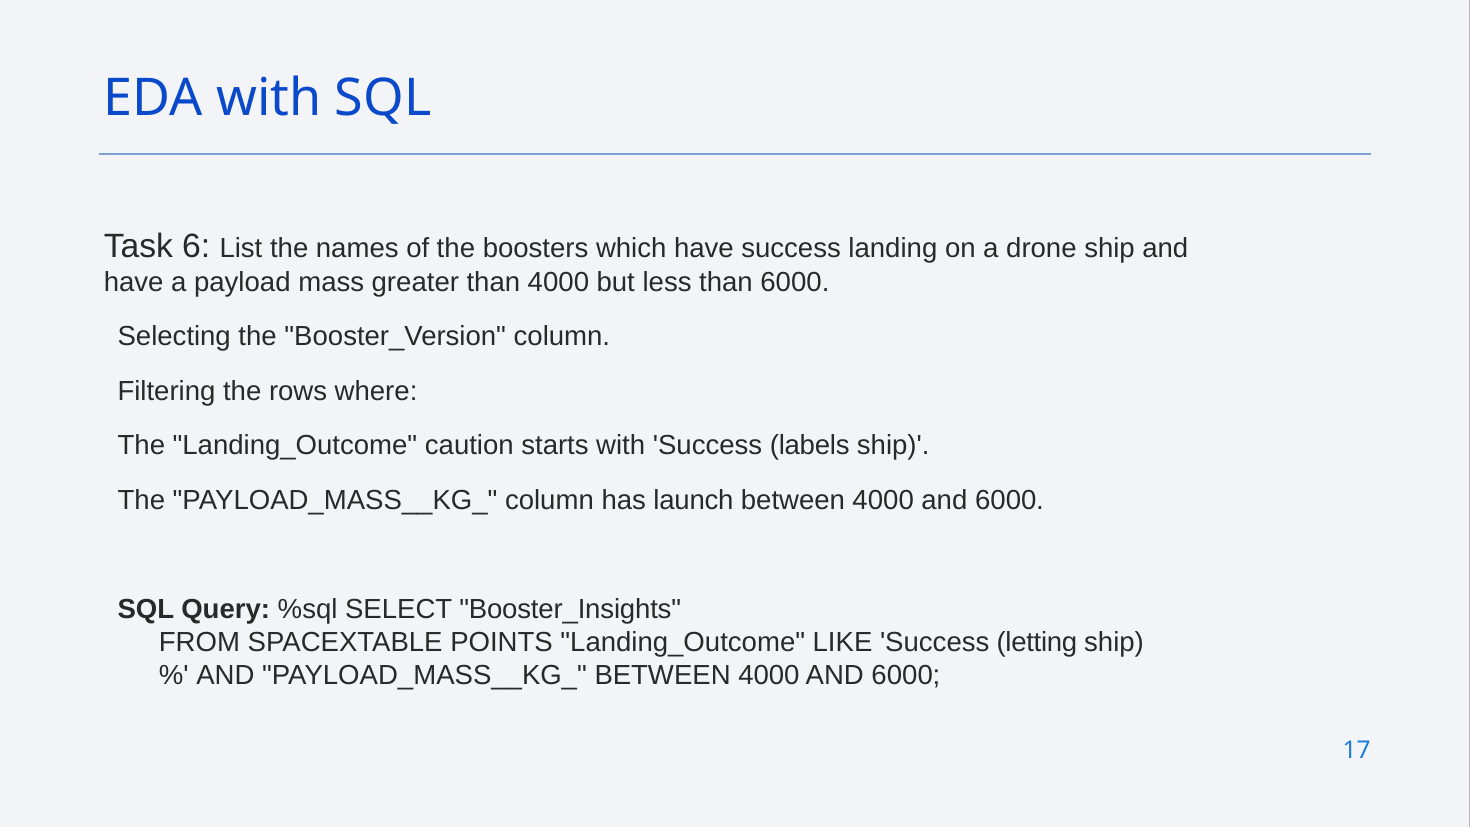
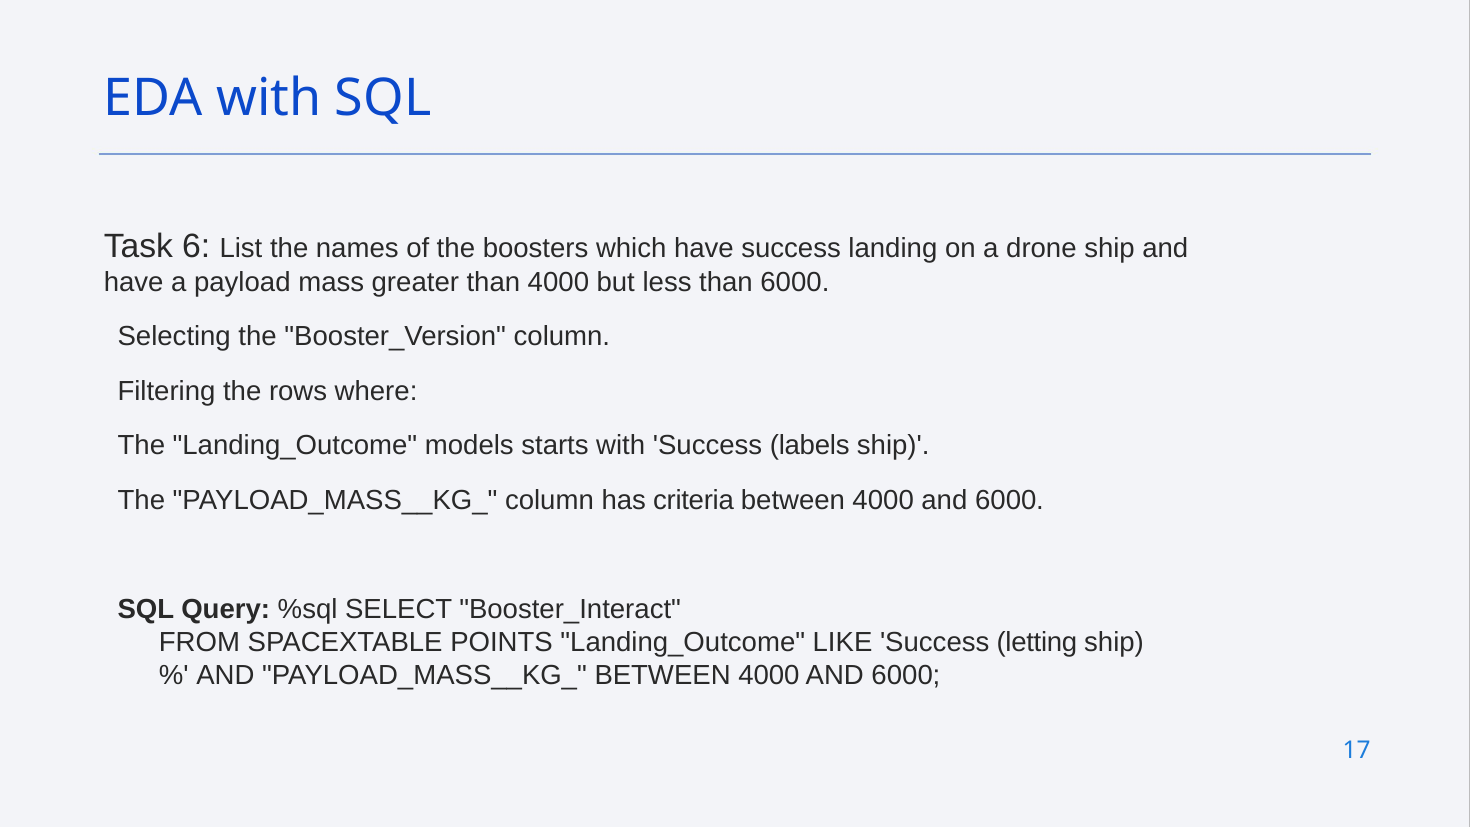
caution: caution -> models (469, 446)
launch: launch -> criteria (693, 500)
Booster_Insights: Booster_Insights -> Booster_Interact (570, 609)
